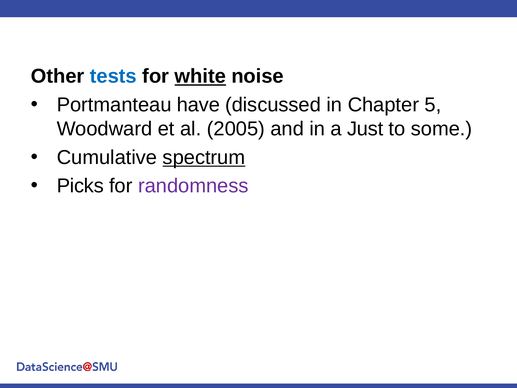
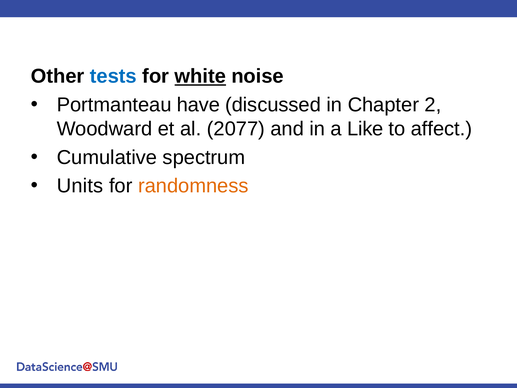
5: 5 -> 2 (433, 105)
2005: 2005 -> 2077 (236, 129)
Just: Just -> Like (365, 129)
some: some -> affect (441, 129)
spectrum underline: present -> none (204, 157)
Picks: Picks -> Units (80, 186)
randomness colour: purple -> orange (193, 186)
